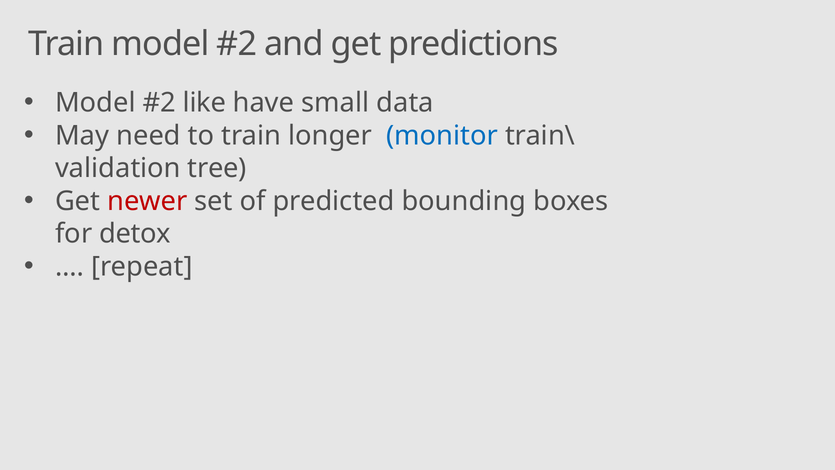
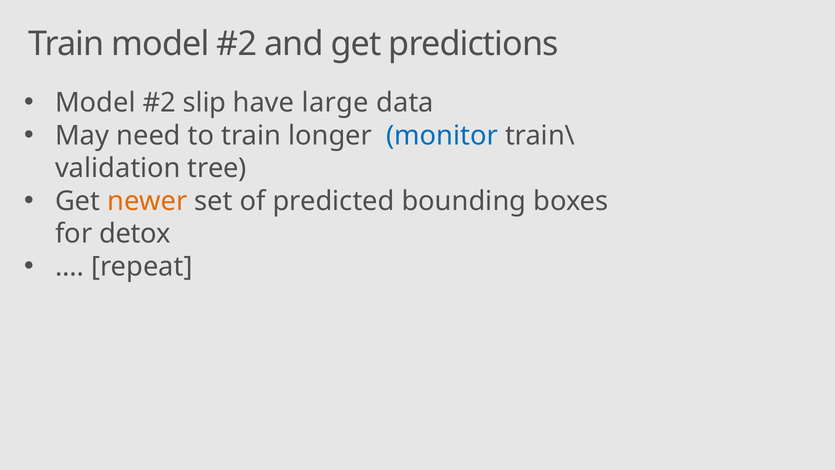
like: like -> slip (205, 103)
small: small -> large (335, 103)
newer colour: red -> orange (147, 201)
